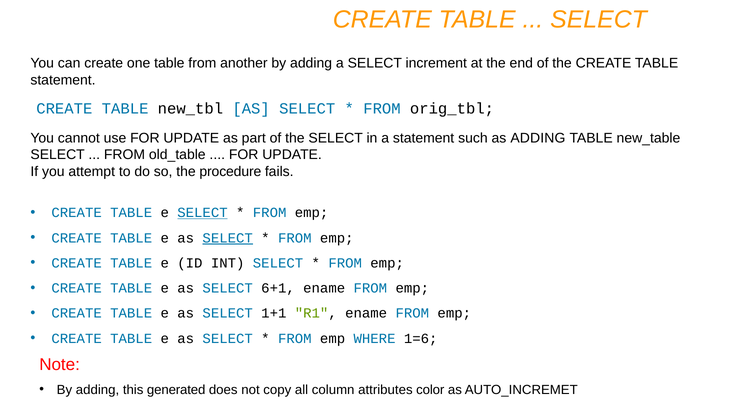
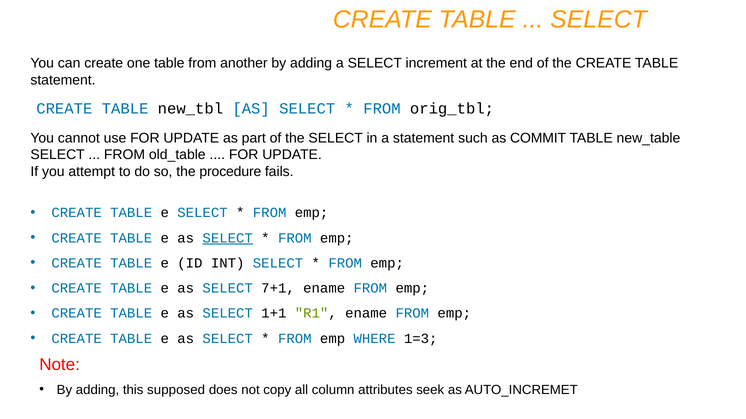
as ADDING: ADDING -> COMMIT (538, 138)
SELECT underline: present -> none (202, 213)
6+1: 6+1 -> 7+1 (278, 289)
1=6: 1=6 -> 1=3 (421, 339)
generated: generated -> supposed (176, 390)
color: color -> seek (430, 390)
